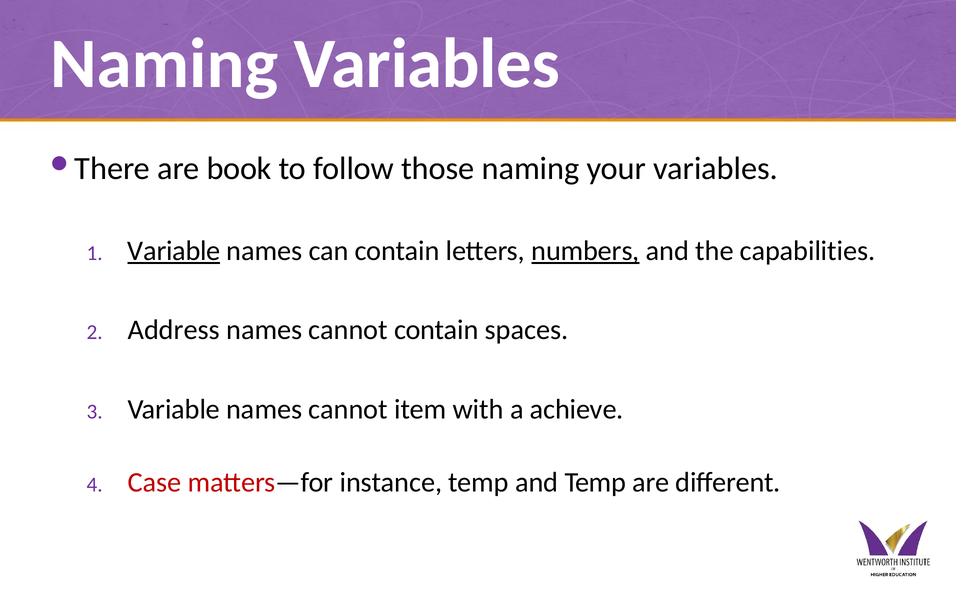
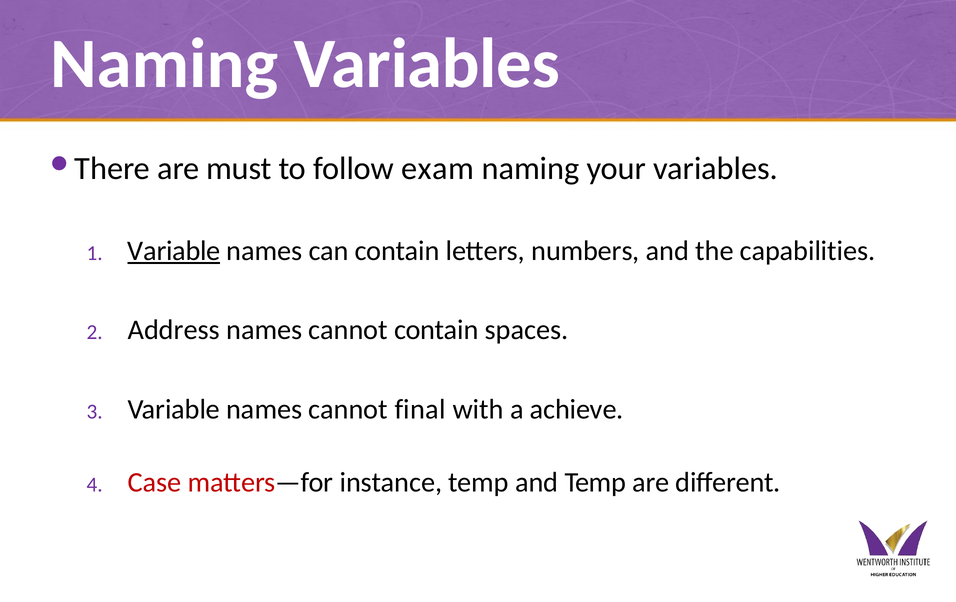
book: book -> must (239, 169)
those: those -> exam (438, 169)
numbers underline: present -> none (585, 251)
item: item -> final (420, 410)
